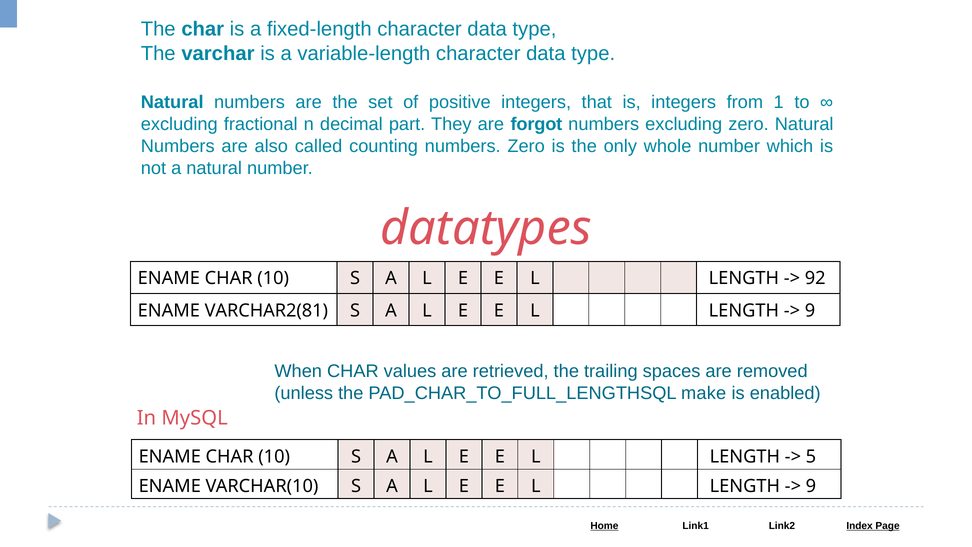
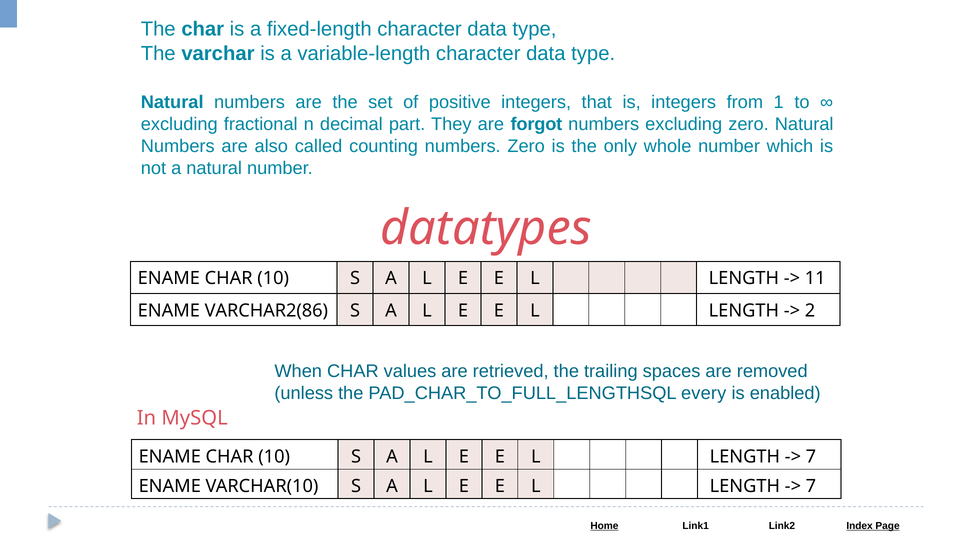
92: 92 -> 11 (815, 278)
VARCHAR2(81: VARCHAR2(81 -> VARCHAR2(86 (266, 310)
9: 9 -> 2 (810, 310)
make: make -> every (704, 393)
5: 5 -> 7 (811, 456)
9: 9 -> 7 (811, 486)
